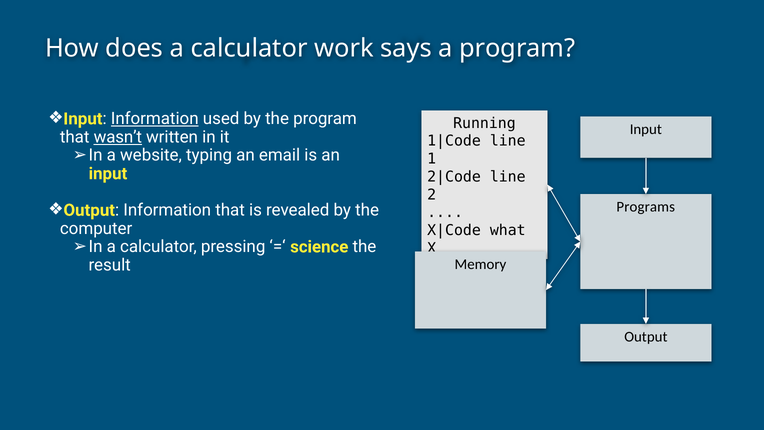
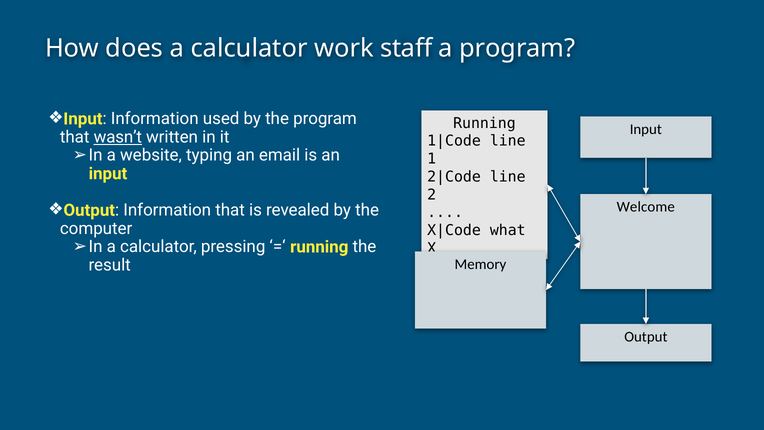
says: says -> staff (406, 48)
Information underline: present -> none (155, 119)
Programs: Programs -> Welcome (646, 207)
science: science -> running (319, 247)
